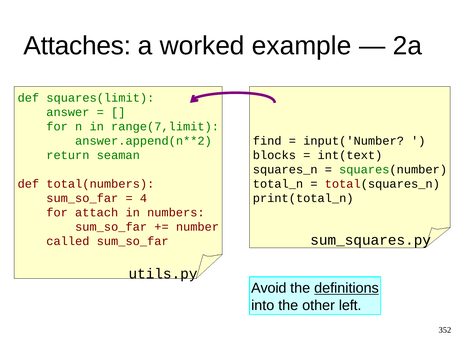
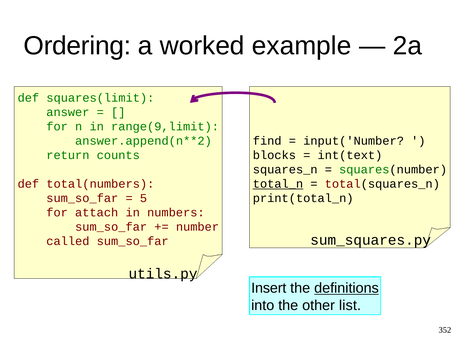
Attaches: Attaches -> Ordering (77, 46)
range(7,limit: range(7,limit -> range(9,limit (165, 127)
seaman: seaman -> counts (118, 155)
total_n underline: none -> present (278, 184)
4: 4 -> 5 (143, 198)
Avoid: Avoid -> Insert (269, 288)
left: left -> list (350, 306)
